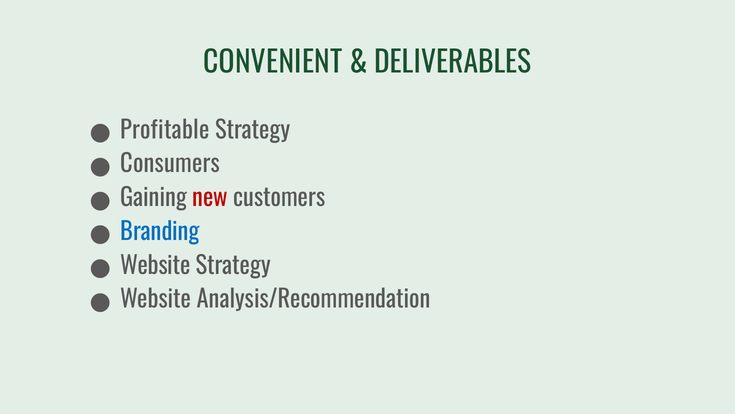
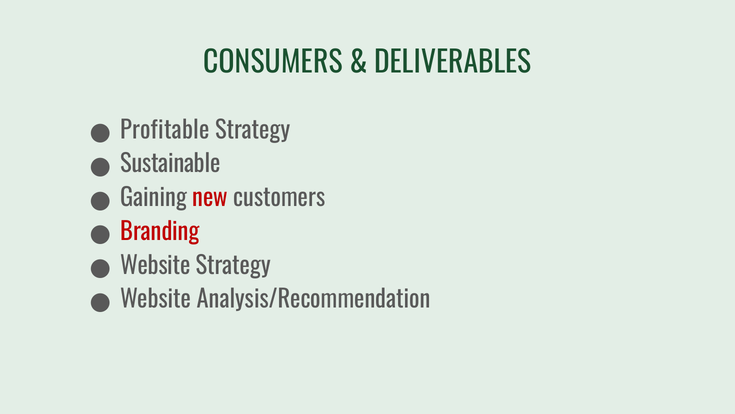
CONVENIENT: CONVENIENT -> CONSUMERS (273, 63)
Consumers: Consumers -> Sustainable (170, 164)
Branding colour: blue -> red (160, 232)
